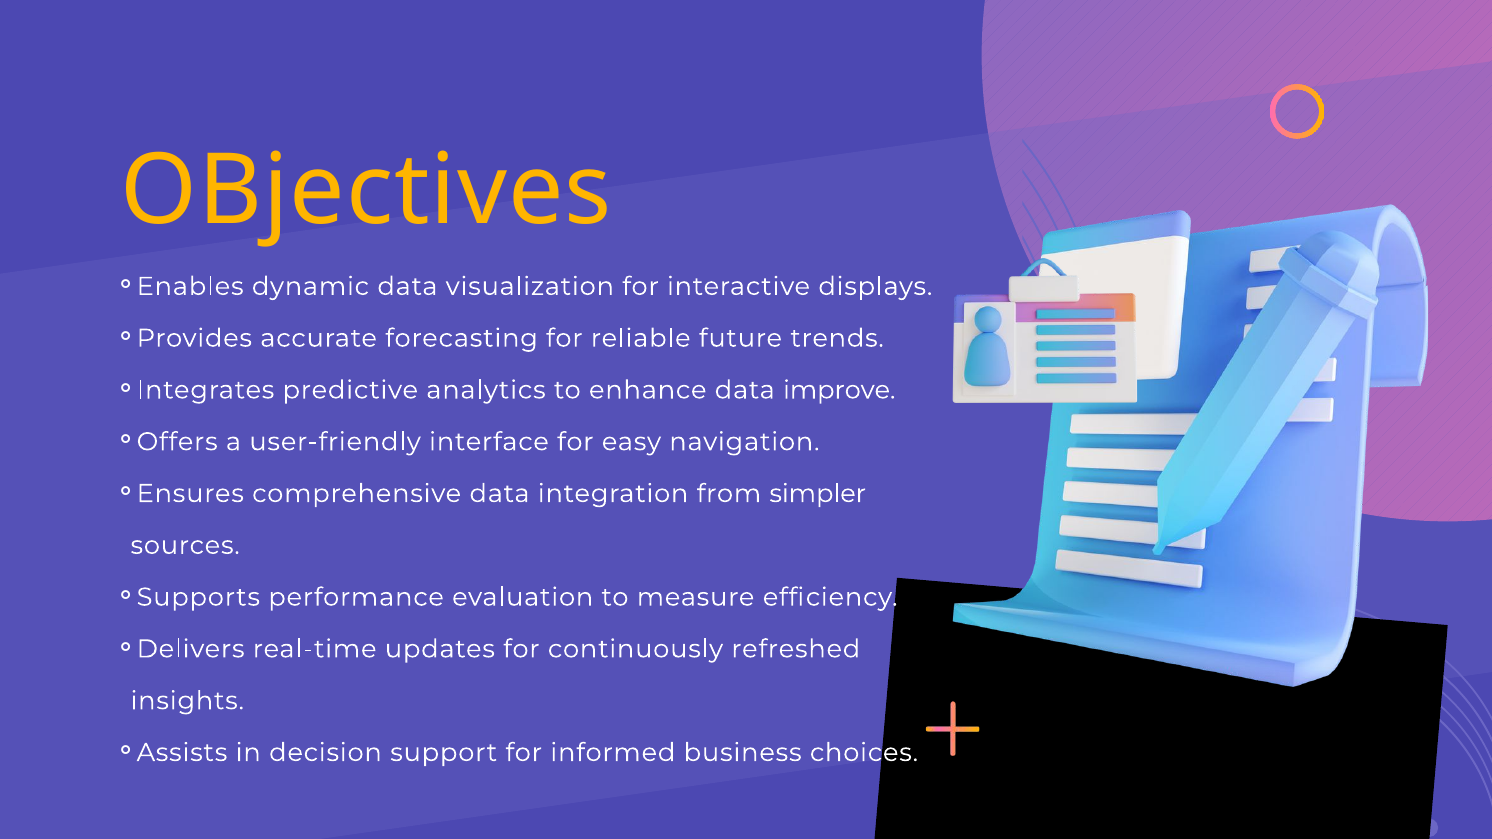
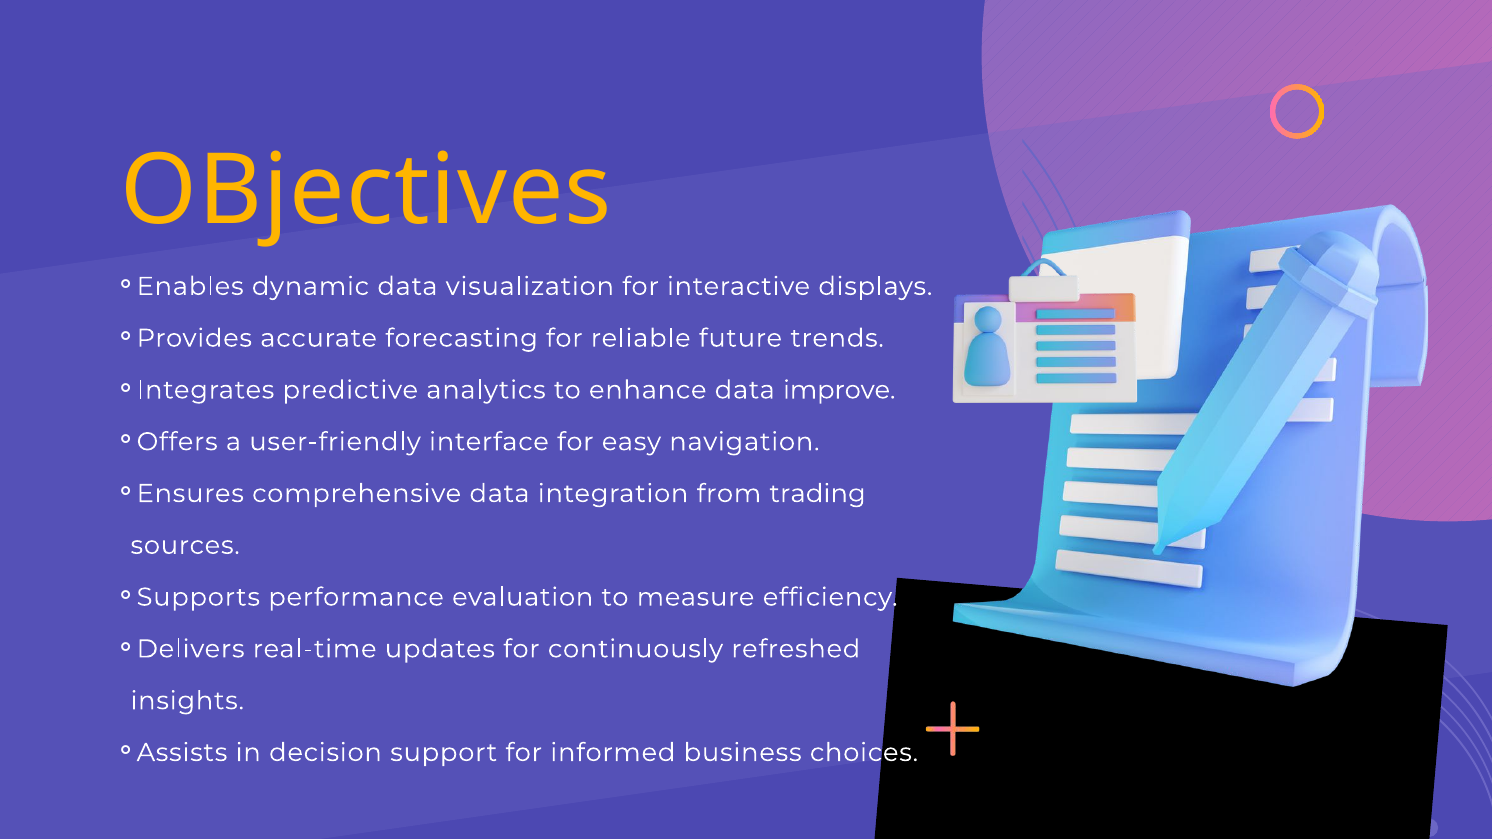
simpler: simpler -> trading (818, 494)
